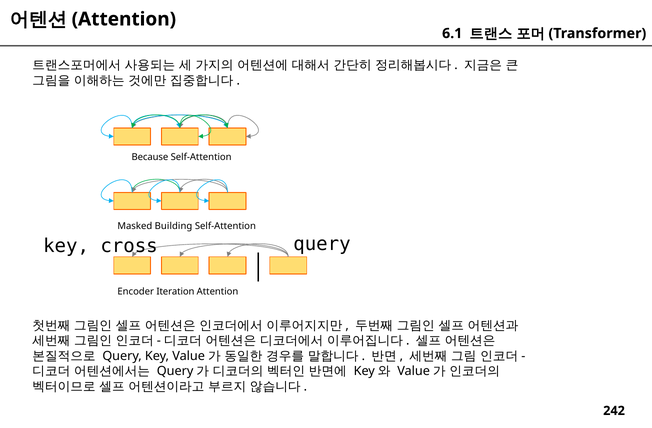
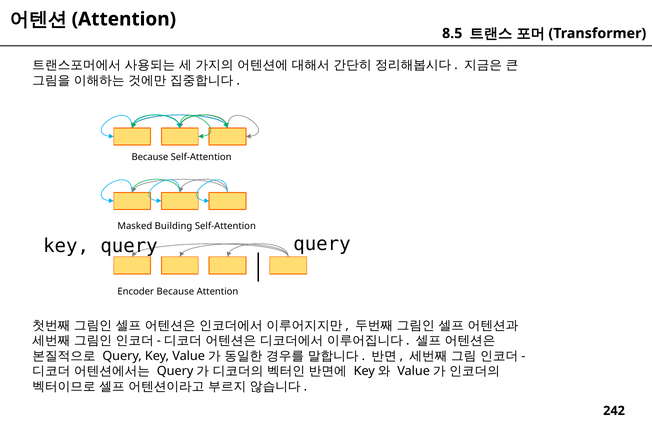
6.1: 6.1 -> 8.5 (452, 33)
key cross: cross -> query (129, 246)
Encoder Iteration: Iteration -> Because (175, 292)
